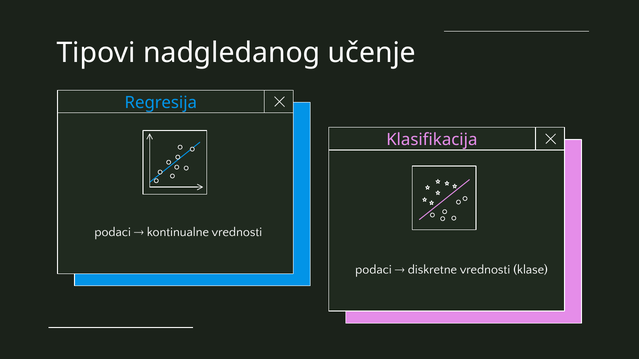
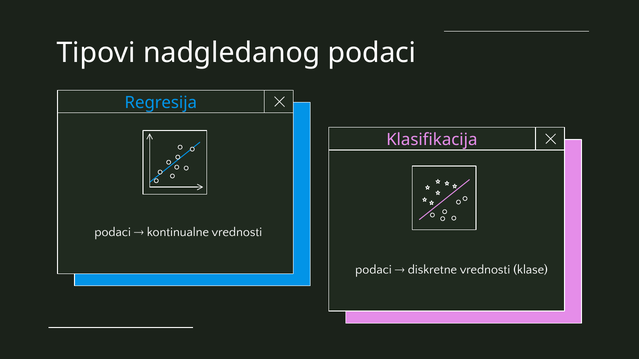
nadgledanog učenje: učenje -> podaci (372, 53)
